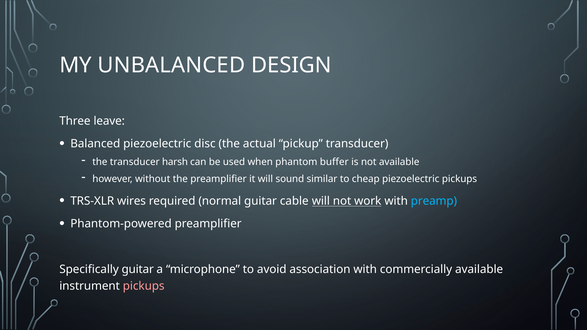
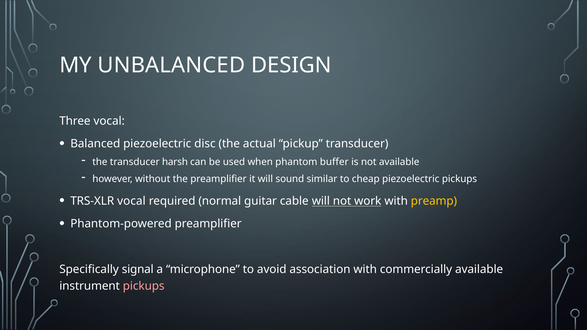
Three leave: leave -> vocal (109, 121)
TRS-XLR wires: wires -> vocal (131, 201)
preamp colour: light blue -> yellow (434, 201)
Specifically guitar: guitar -> signal (138, 269)
